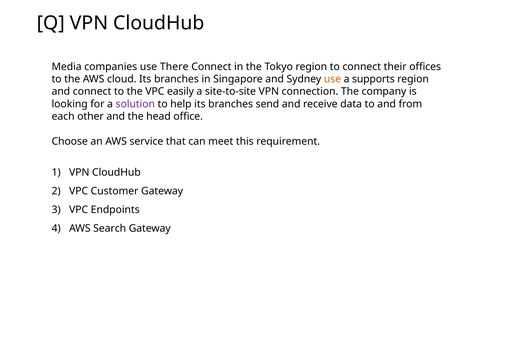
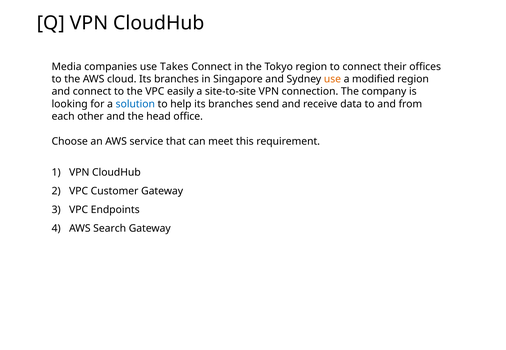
There: There -> Takes (174, 67)
supports: supports -> modified (373, 79)
solution colour: purple -> blue (135, 104)
